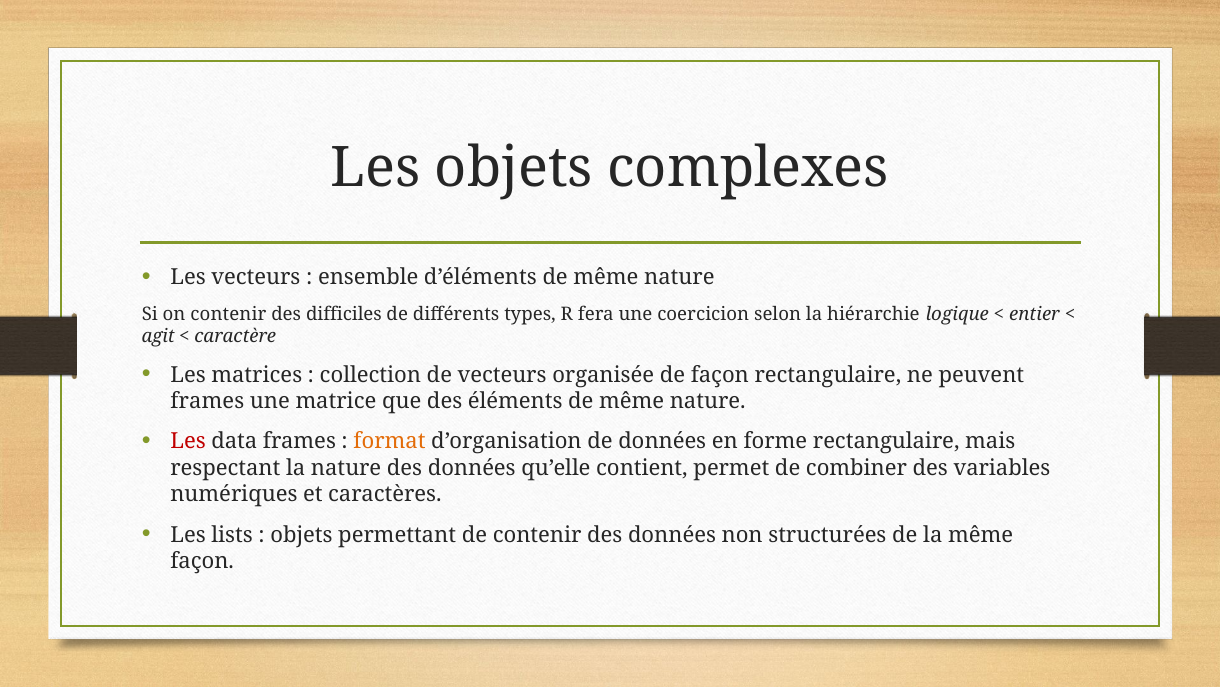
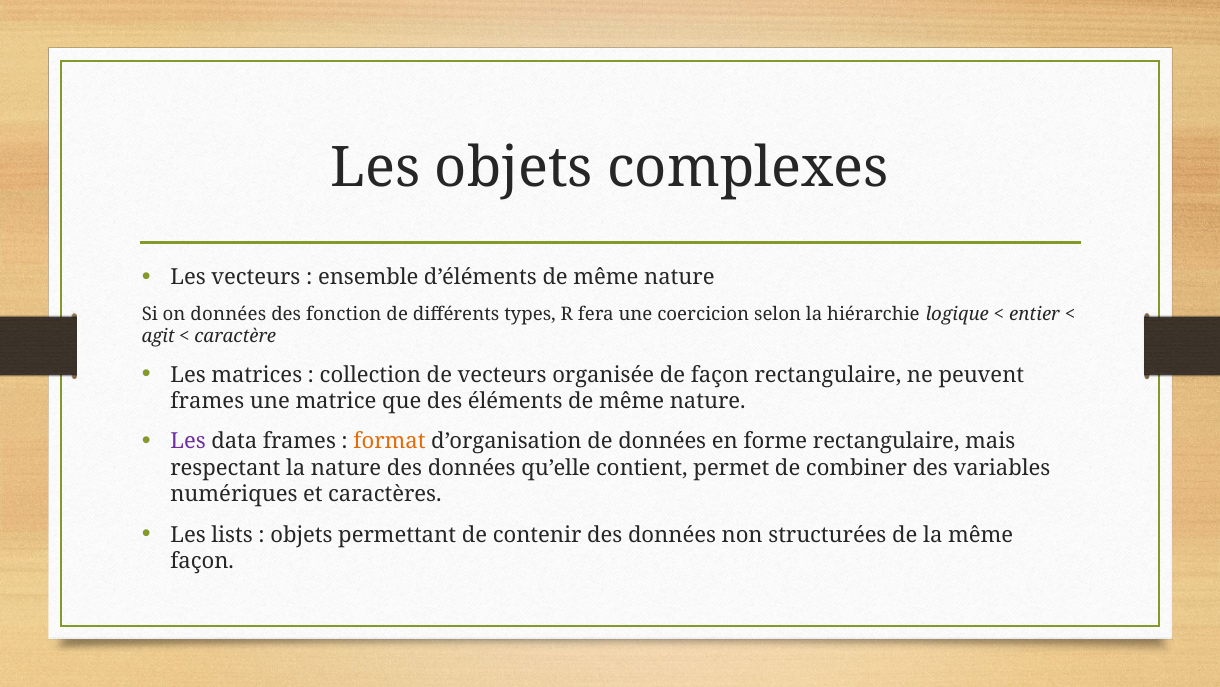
on contenir: contenir -> données (228, 314)
difficiles: difficiles -> fonction (344, 314)
Les colour: red -> purple (188, 441)
